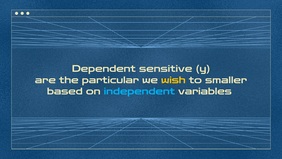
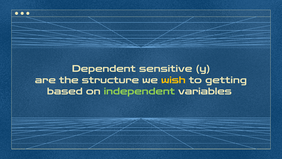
particular: particular -> structure (110, 80)
smaller: smaller -> getting (226, 80)
independent colour: light blue -> light green (139, 91)
